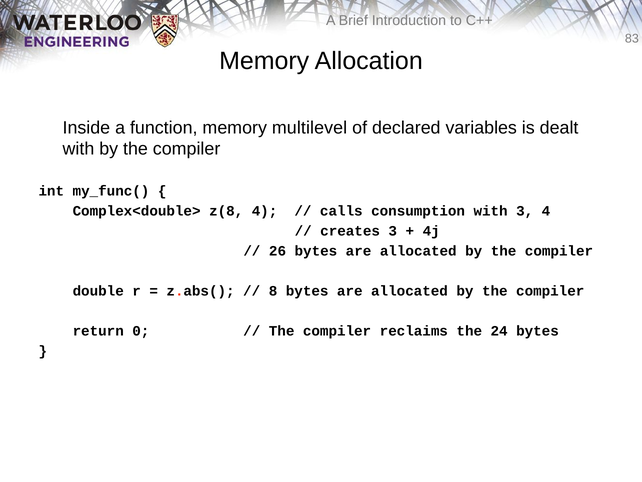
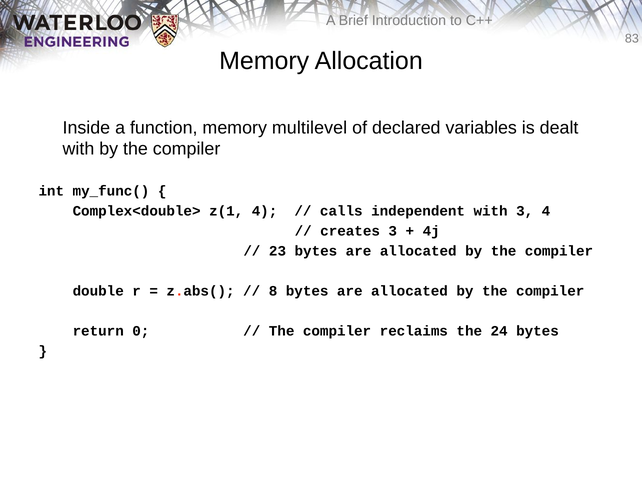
z(8: z(8 -> z(1 (226, 211)
consumption: consumption -> independent (418, 211)
26: 26 -> 23 (278, 251)
